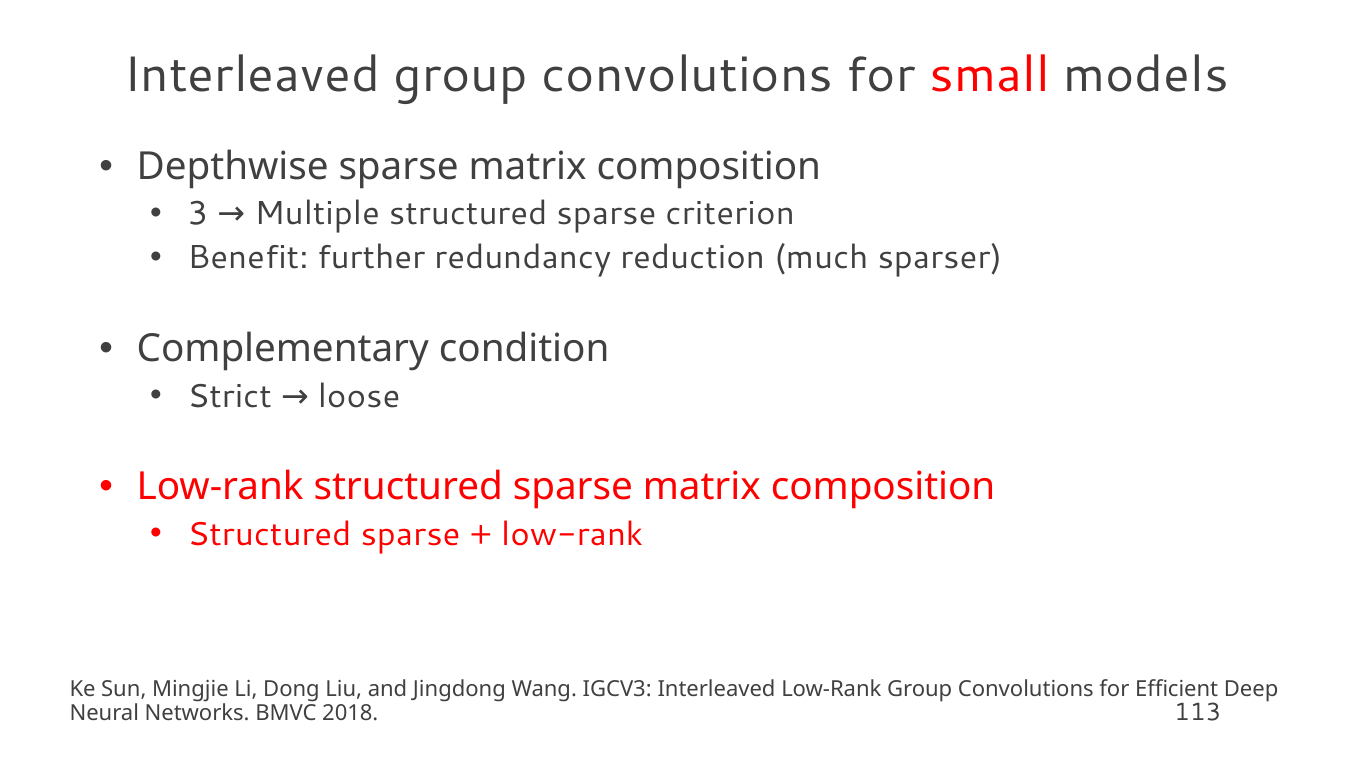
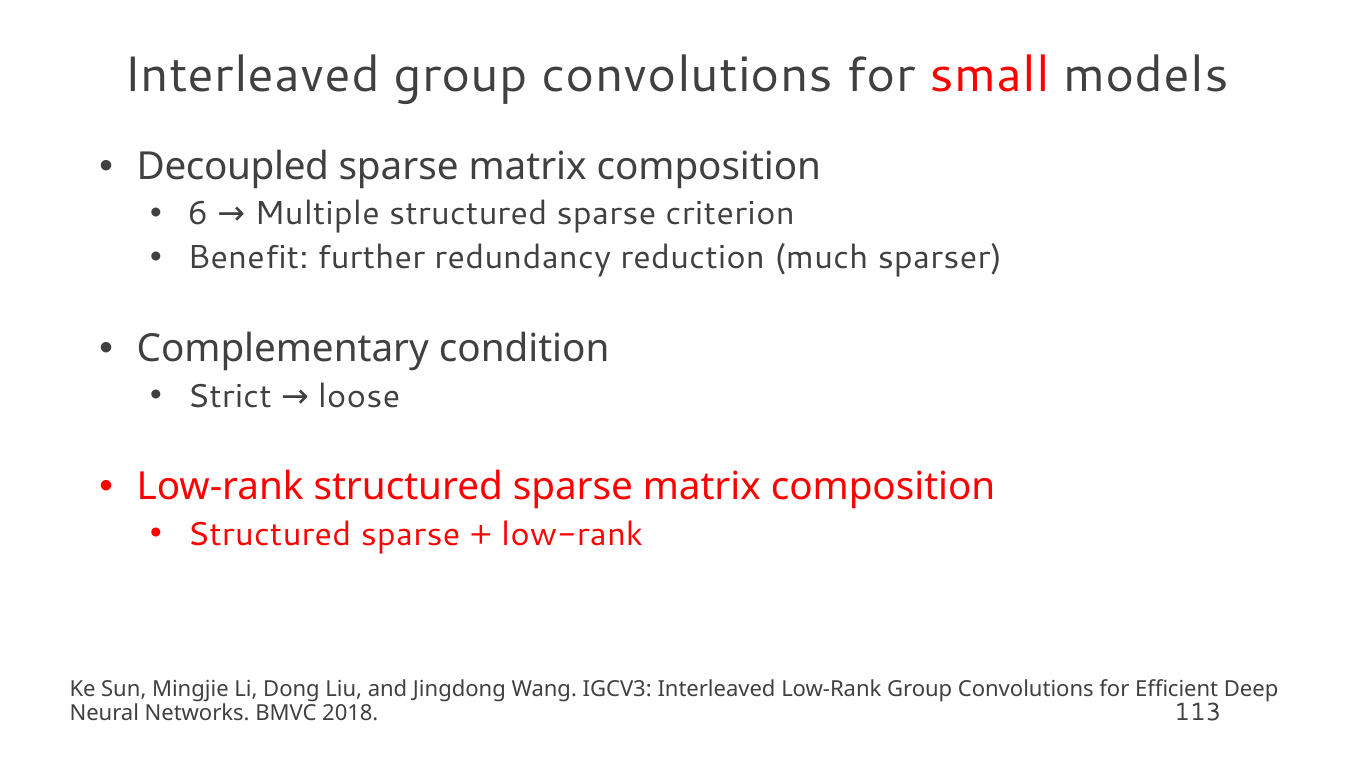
Depthwise: Depthwise -> Decoupled (233, 167)
3: 3 -> 6 (198, 214)
